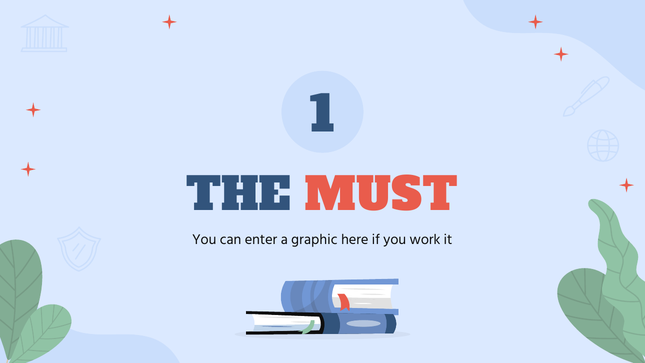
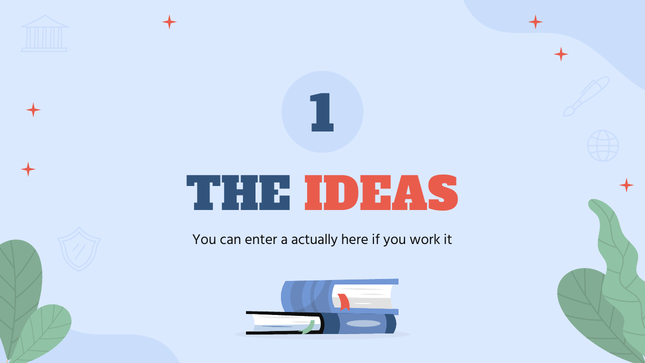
MUST: MUST -> IDEAS (381, 195)
graphic: graphic -> actually (315, 239)
